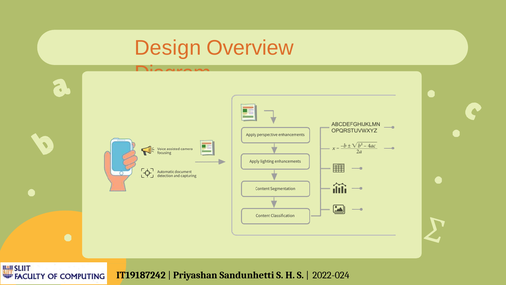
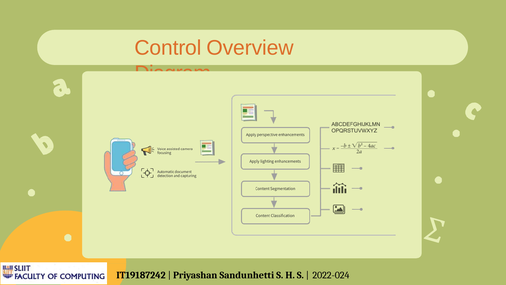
Design: Design -> Control (168, 48)
